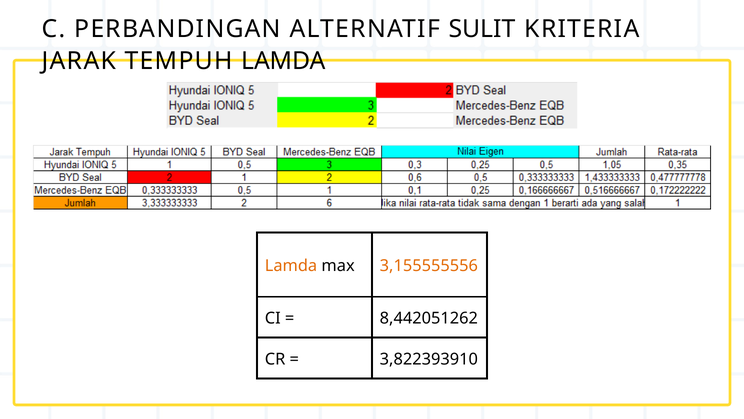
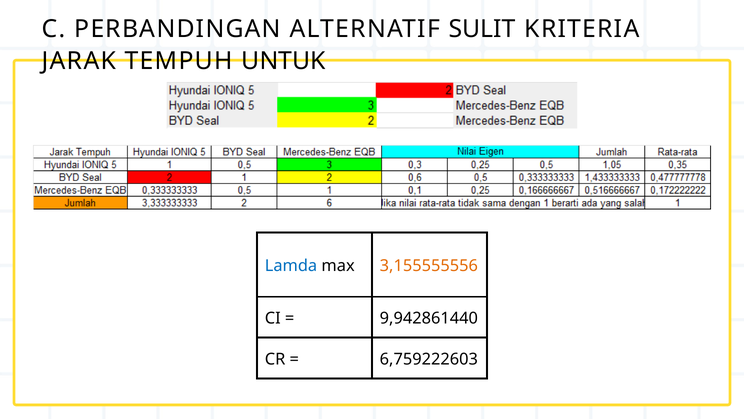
TEMPUH LAMDA: LAMDA -> UNTUK (284, 61)
Lamda colour: orange -> blue (291, 266)
8,442051262: 8,442051262 -> 9,942861440 (429, 318)
3,822393910: 3,822393910 -> 6,759222603 (429, 359)
